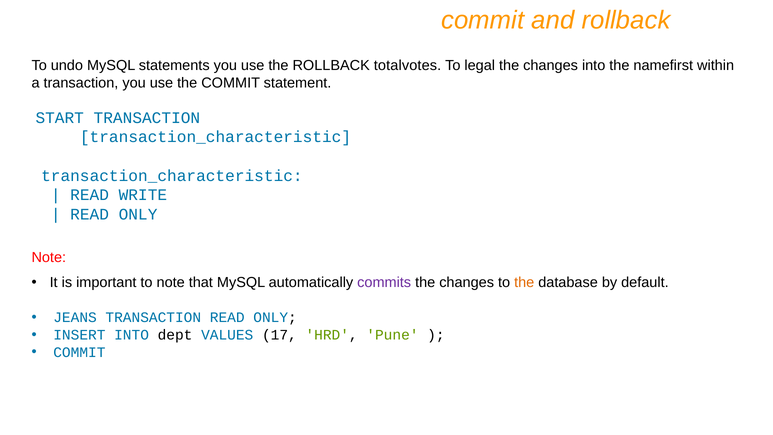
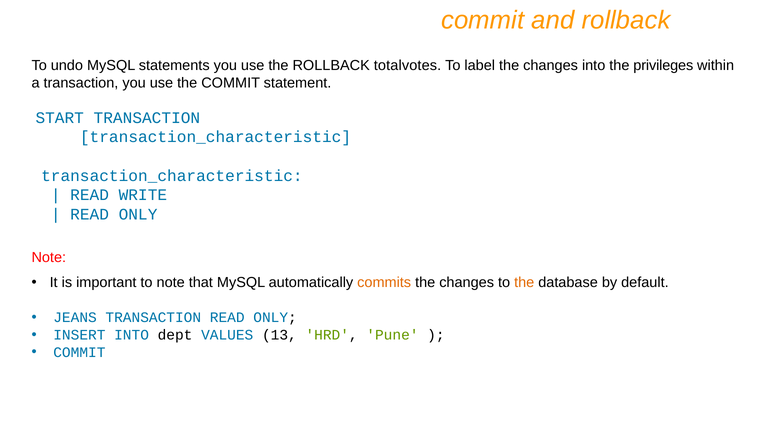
legal: legal -> label (480, 66)
namefirst: namefirst -> privileges (663, 66)
commits colour: purple -> orange (384, 282)
17: 17 -> 13 (279, 335)
